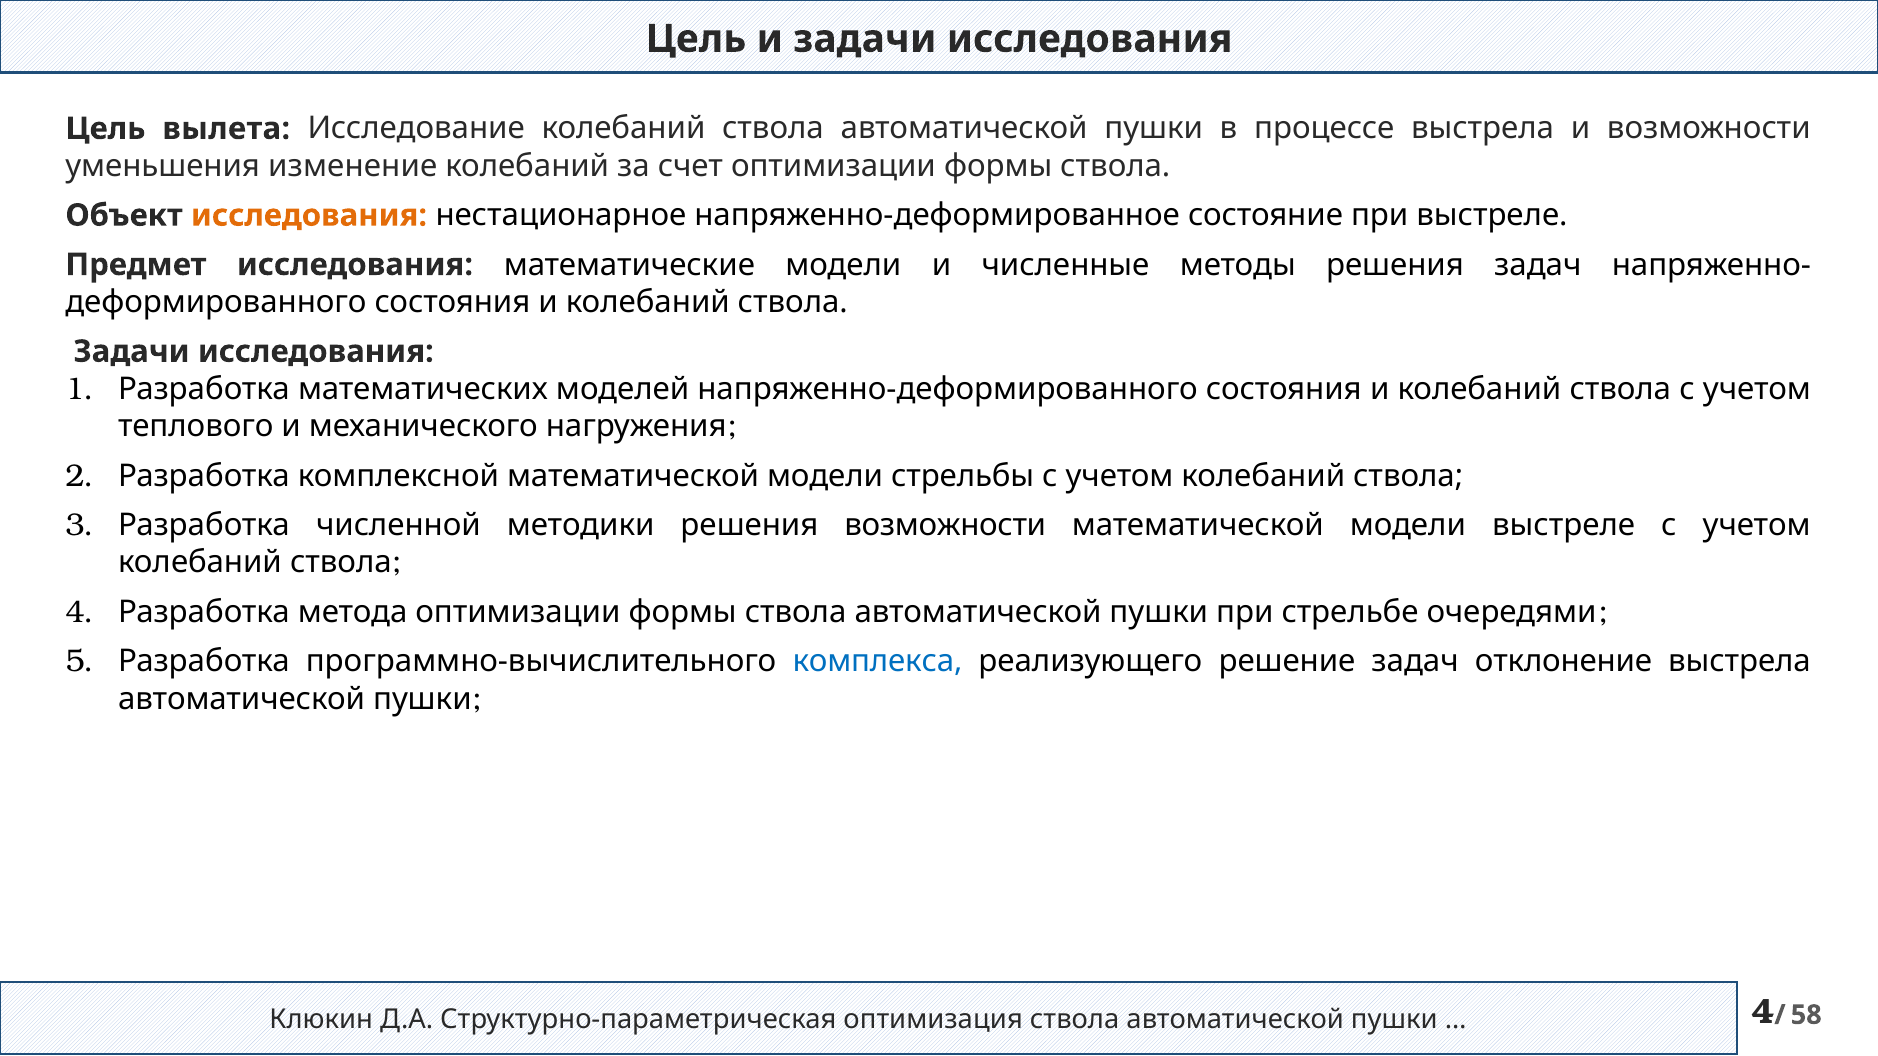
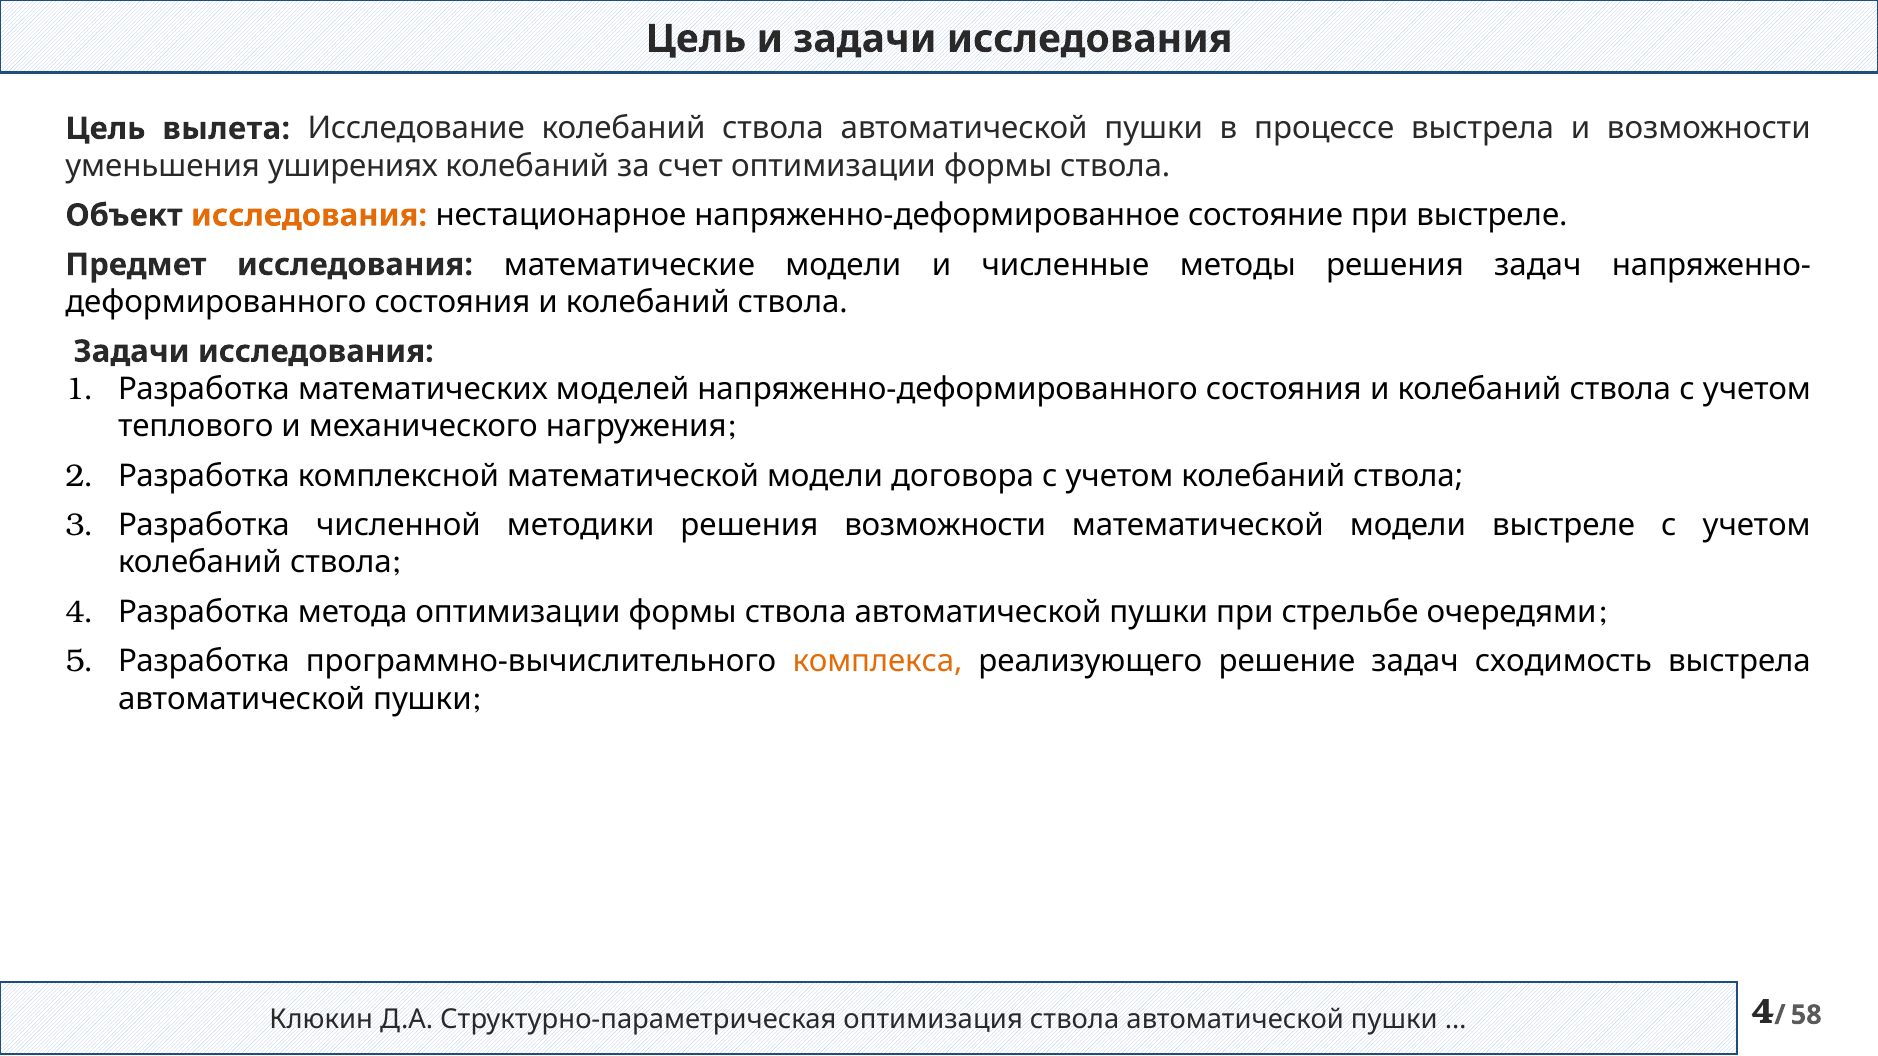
изменение: изменение -> уширениях (353, 166)
стрельбы: стрельбы -> договора (963, 476)
комплекса colour: blue -> orange (877, 661)
отклонение: отклонение -> сходимость (1563, 661)
